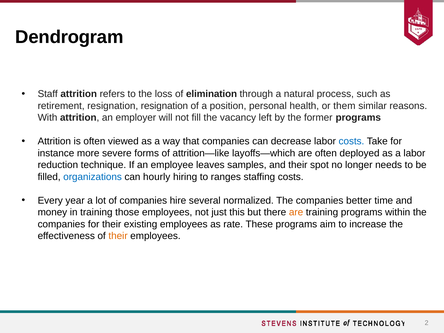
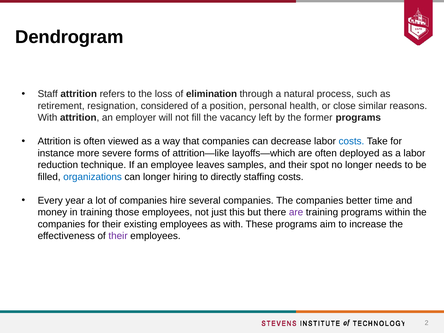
resignation resignation: resignation -> considered (164, 106)
them: them -> close (344, 106)
can hourly: hourly -> longer (157, 177)
ranges: ranges -> directly (226, 177)
several normalized: normalized -> companies (248, 201)
are colour: orange -> purple (296, 212)
as rate: rate -> with (233, 224)
their colour: orange -> purple (118, 236)
